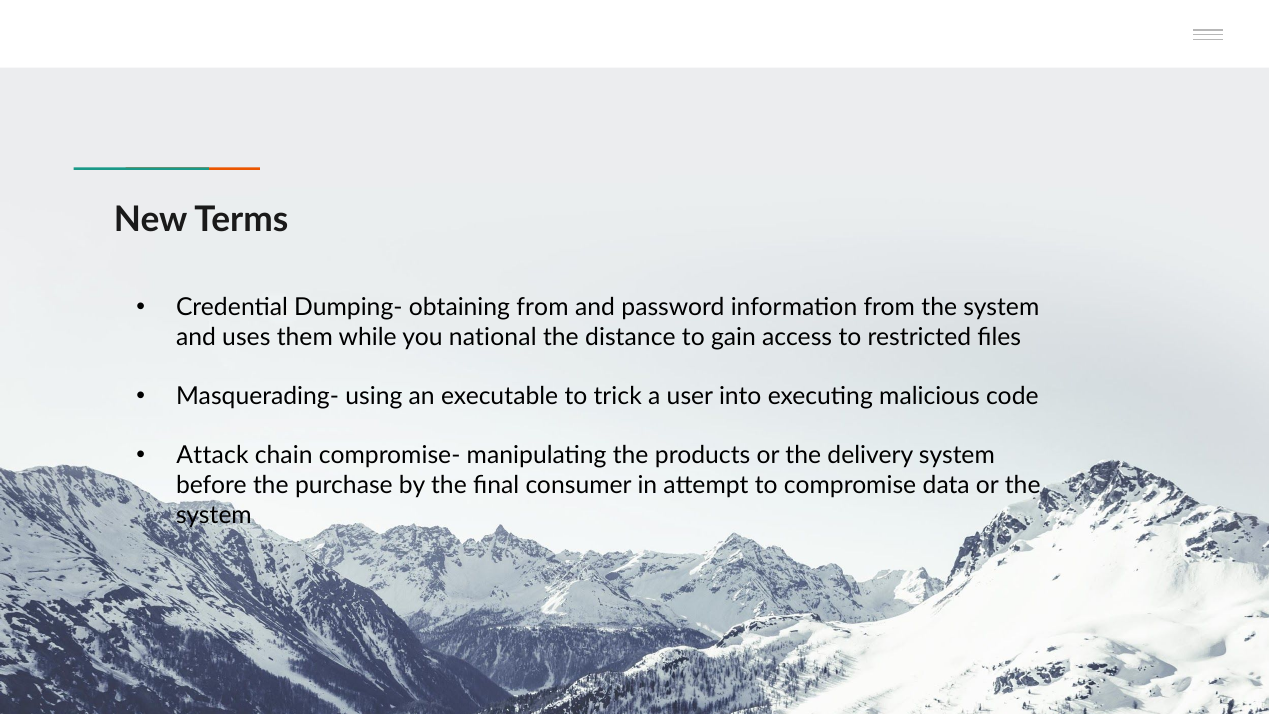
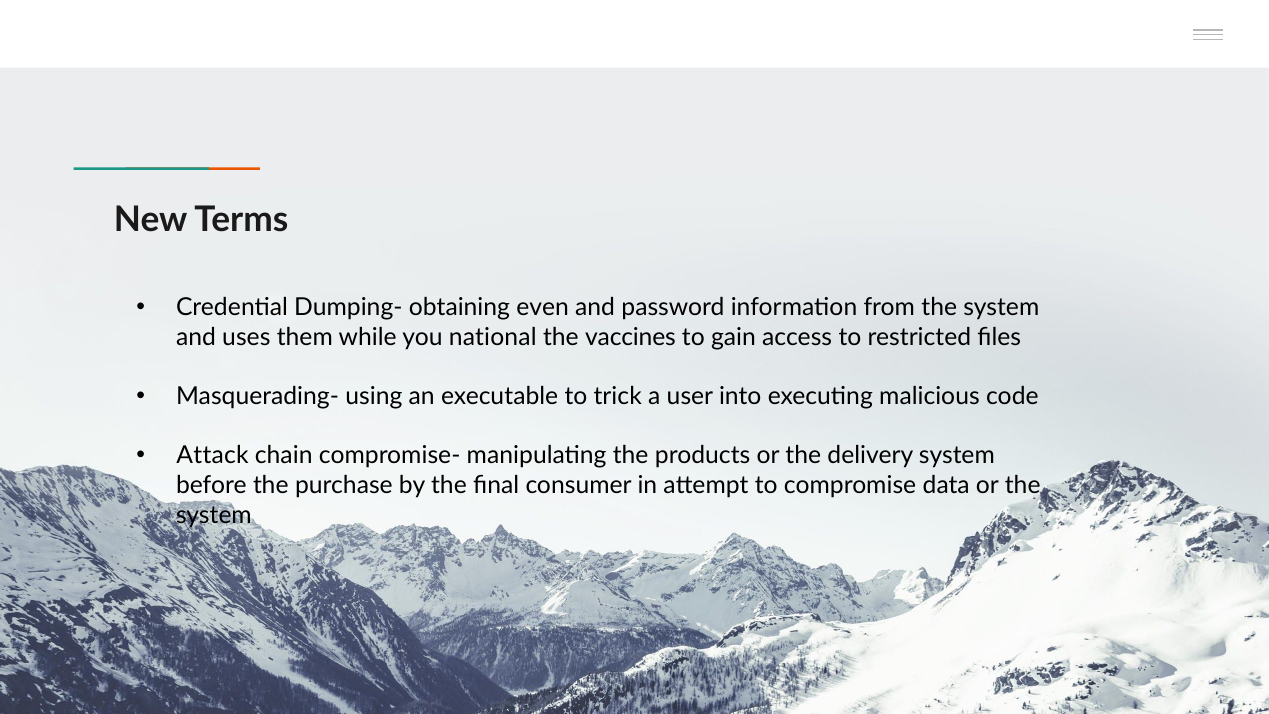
obtaining from: from -> even (543, 308)
distance: distance -> vaccines (631, 337)
